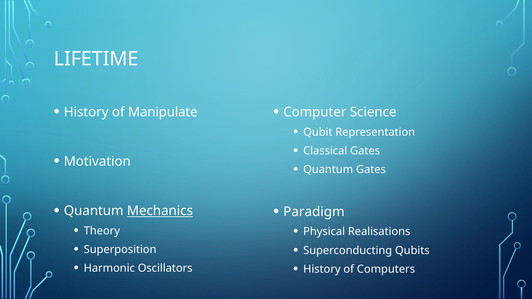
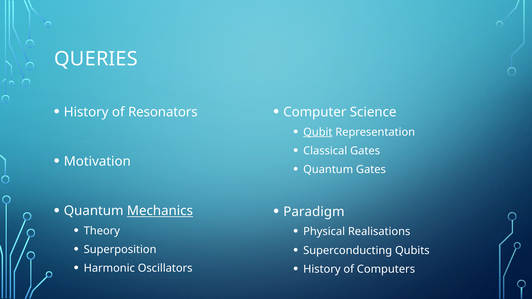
LIFETIME: LIFETIME -> QUERIES (96, 59)
Manipulate: Manipulate -> Resonators (163, 112)
Qubit underline: none -> present (318, 132)
